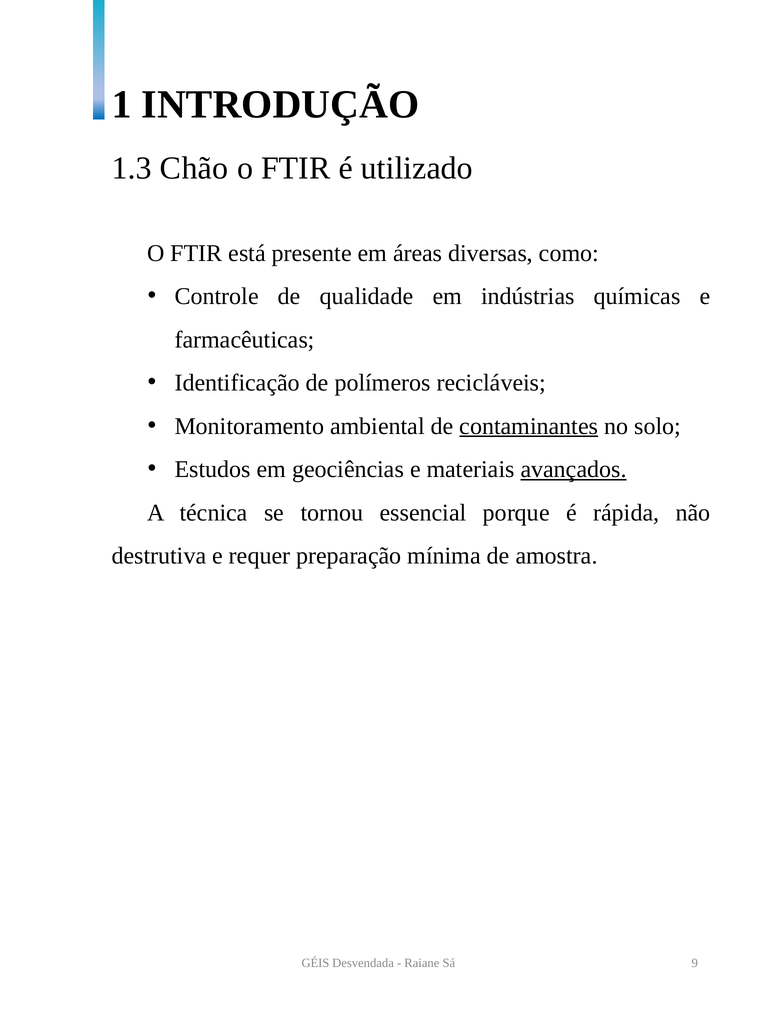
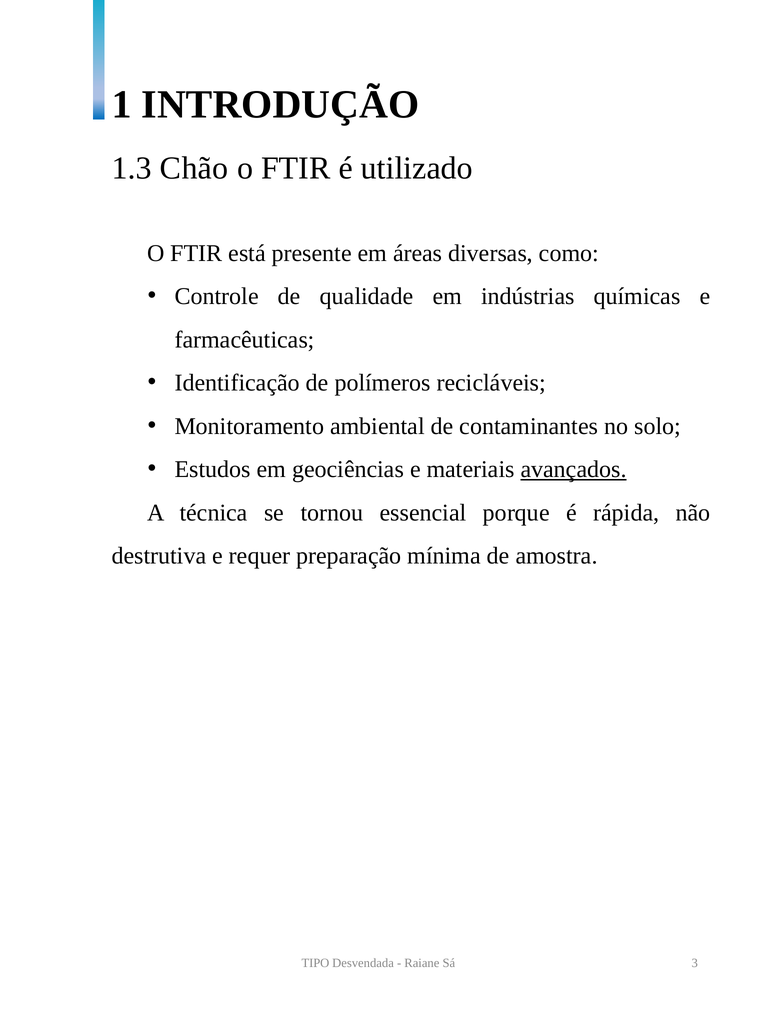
contaminantes underline: present -> none (529, 426)
GÉIS: GÉIS -> TIPO (315, 963)
9: 9 -> 3 (695, 963)
